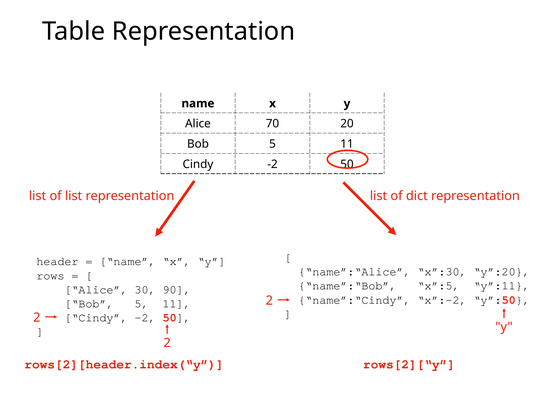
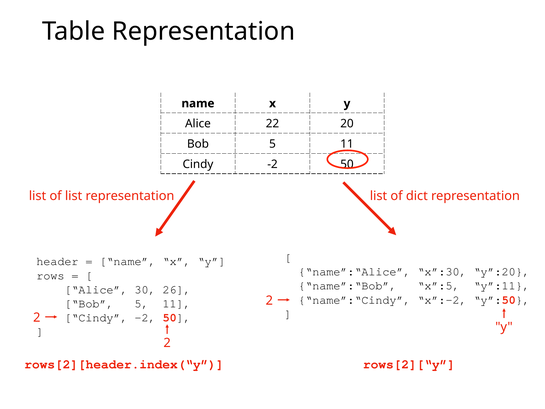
70: 70 -> 22 (272, 124)
90: 90 -> 26 (177, 289)
